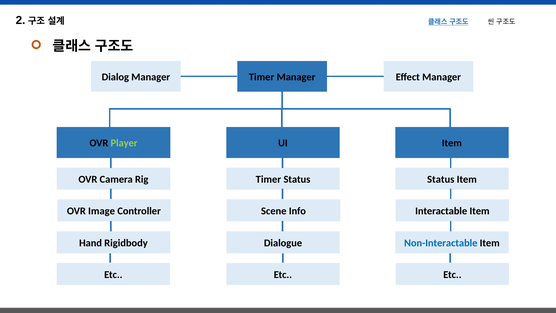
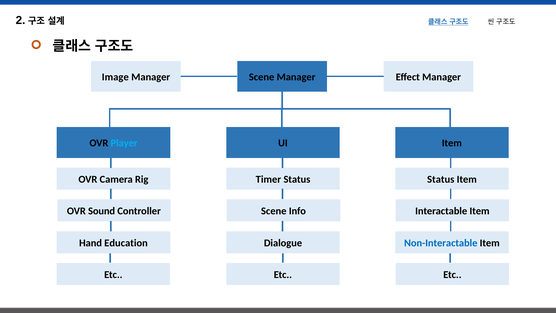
Dialog: Dialog -> Image (115, 77)
Timer: Timer -> Scene (262, 77)
Player colour: light green -> light blue (124, 143)
Image: Image -> Sound (102, 211)
Rigidbody: Rigidbody -> Education (126, 243)
